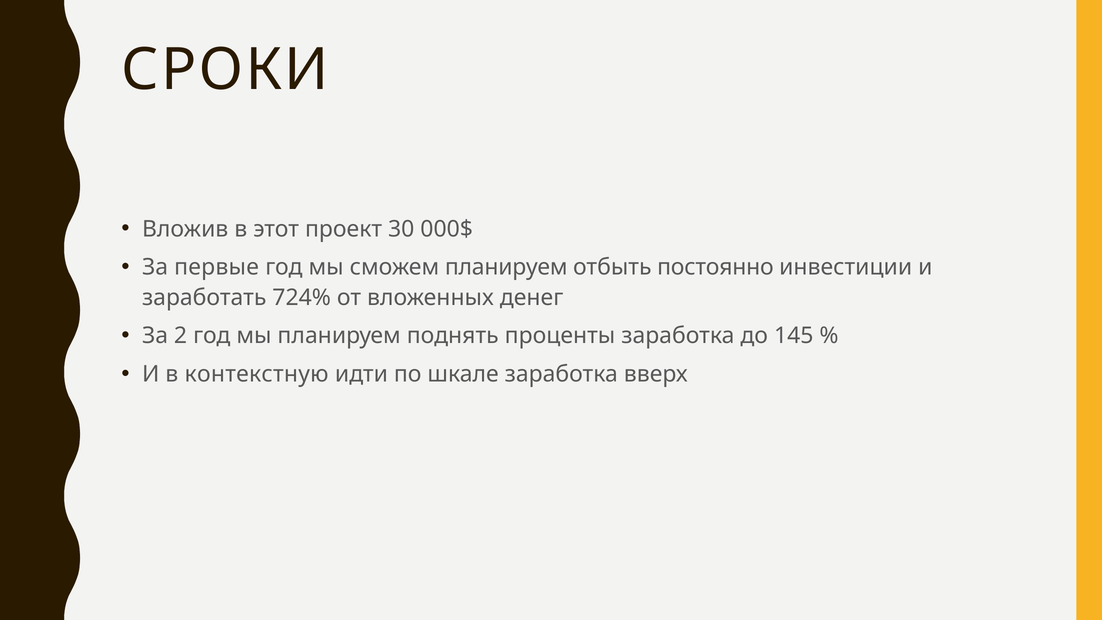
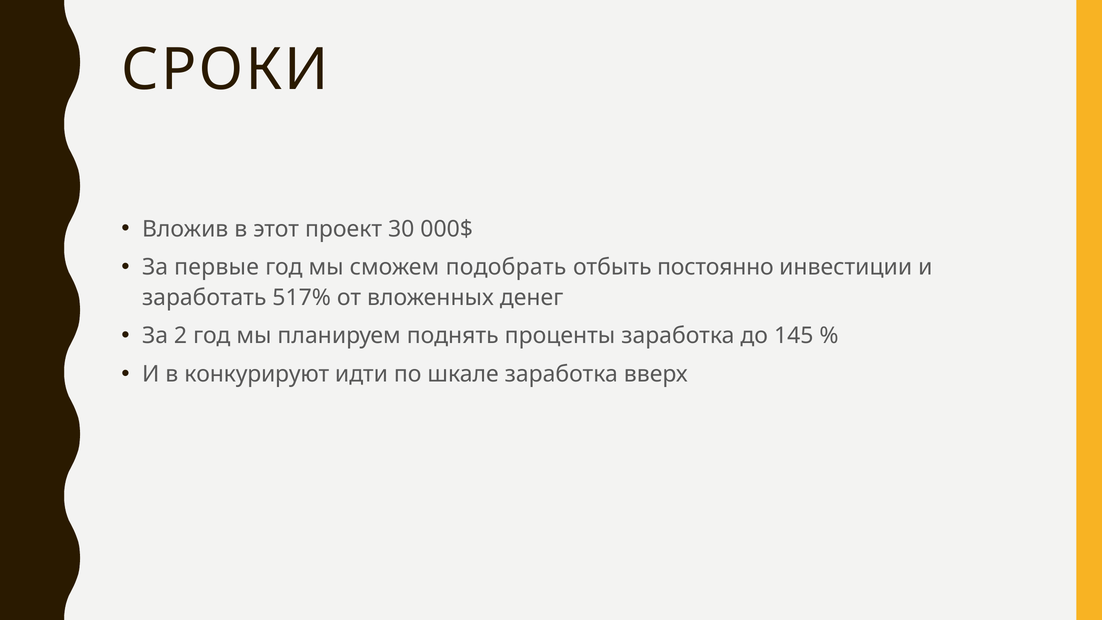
сможем планируем: планируем -> подобрать (506, 267)
724%: 724% -> 517% (302, 298)
контекстную: контекстную -> конкурируют (257, 374)
